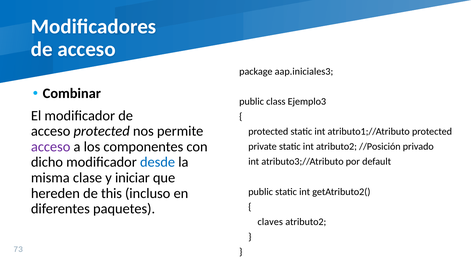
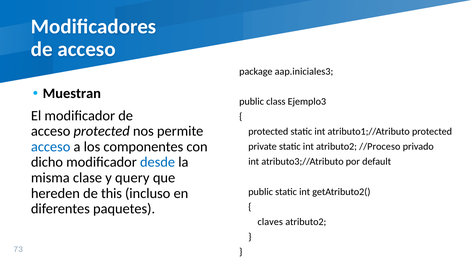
Combinar: Combinar -> Muestran (72, 94)
acceso colour: purple -> blue (51, 147)
//Posición: //Posición -> //Proceso (380, 147)
iniciar: iniciar -> query (132, 178)
